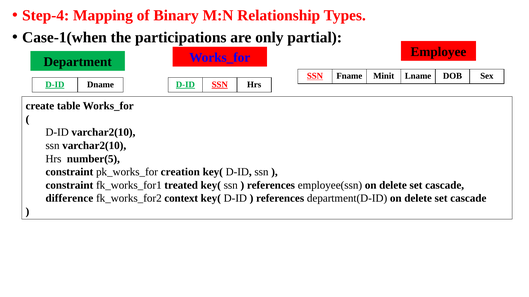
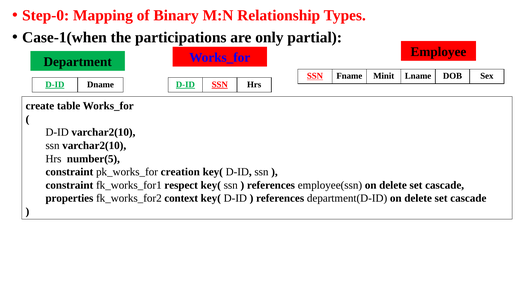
Step-4: Step-4 -> Step-0 (46, 15)
treated: treated -> respect (181, 186)
difference: difference -> properties (69, 199)
